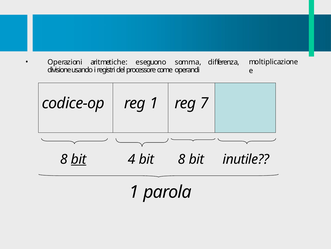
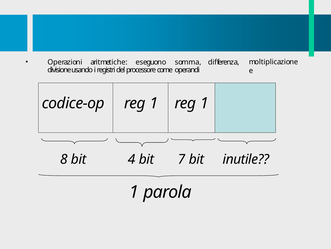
1 reg 7: 7 -> 1 (204, 103)
bit underline: present -> none (79, 159)
bit 8: 8 -> 7 (182, 159)
